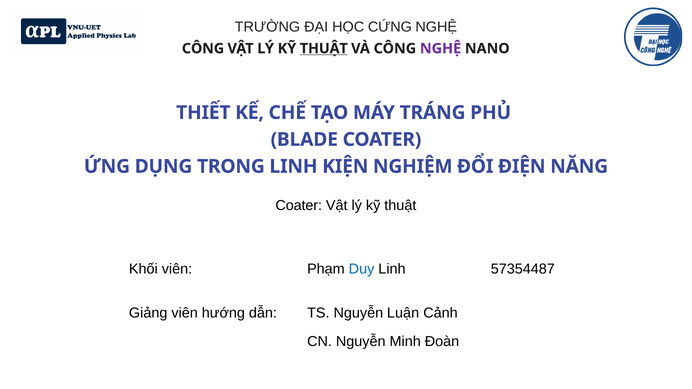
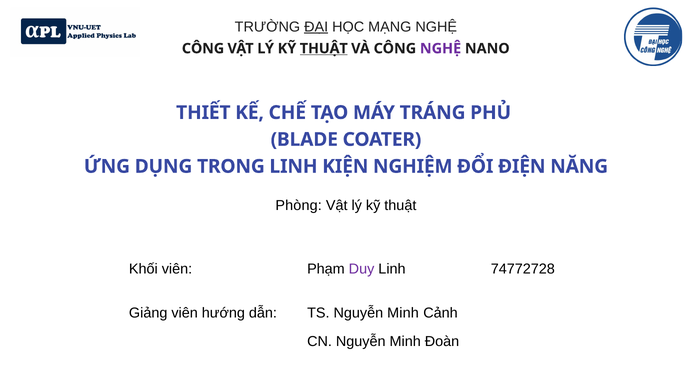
ĐẠI underline: none -> present (316, 27)
CỨNG: CỨNG -> MẠNG (390, 27)
Coater: Coater -> Phòng (299, 206)
Duy colour: blue -> purple (362, 269)
57354487: 57354487 -> 74772728 (523, 269)
TS Nguyễn Luận: Luận -> Minh (403, 313)
